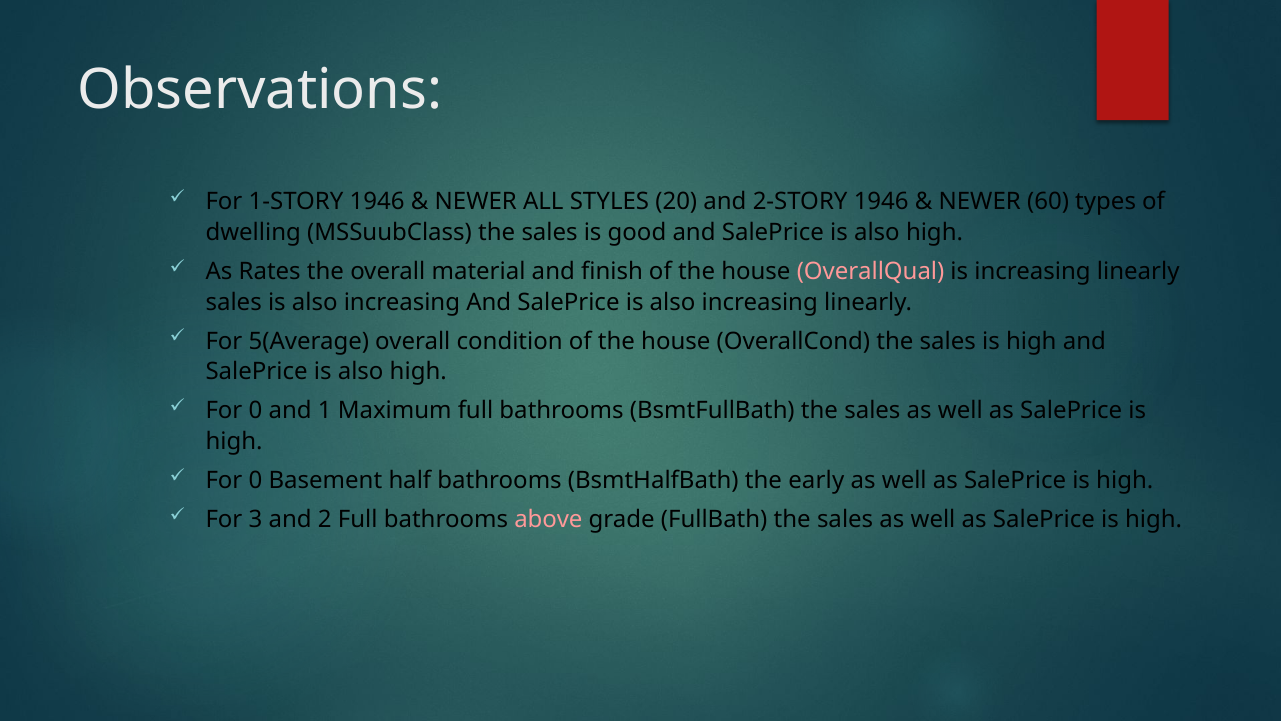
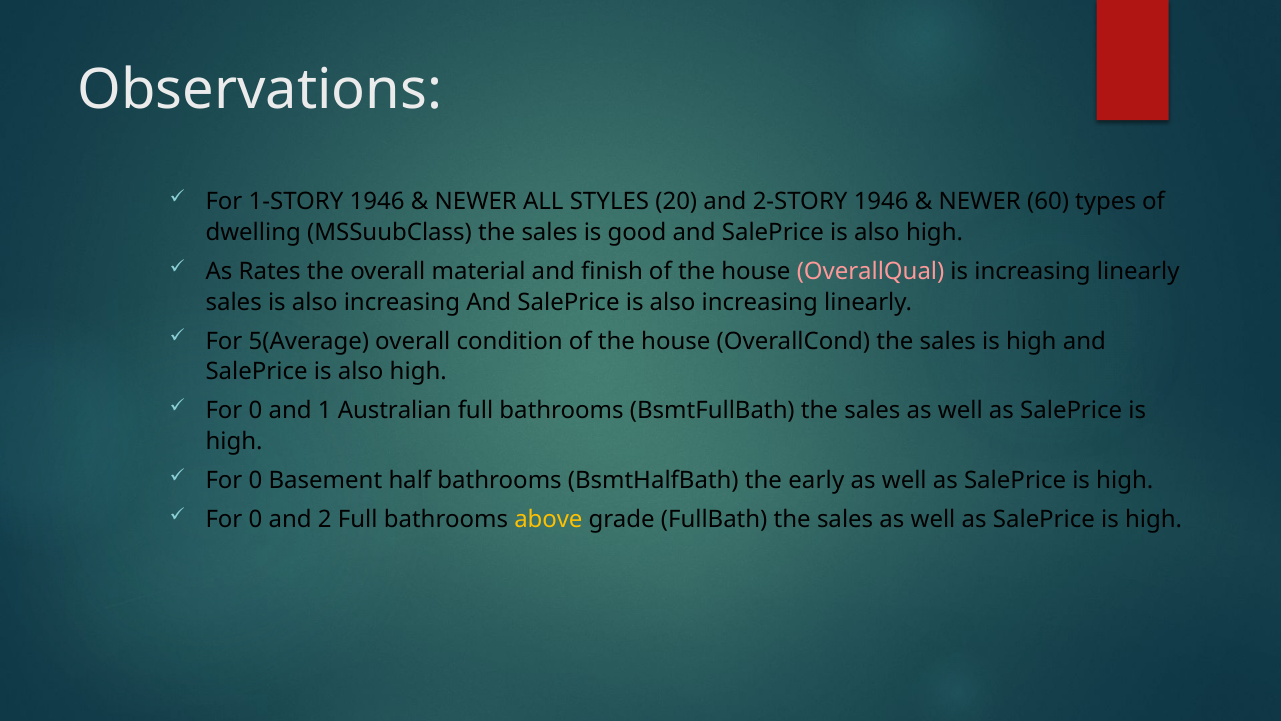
Maximum: Maximum -> Australian (395, 411)
3: 3 -> 0 (256, 519)
above colour: pink -> yellow (548, 519)
